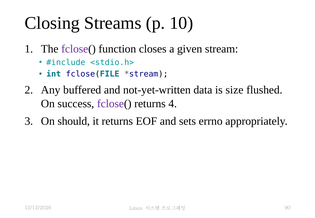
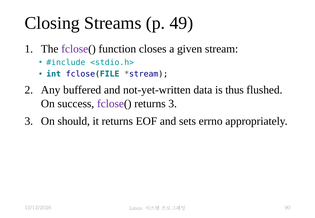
10: 10 -> 49 (181, 23)
size: size -> thus (235, 90)
returns 4: 4 -> 3 (173, 104)
